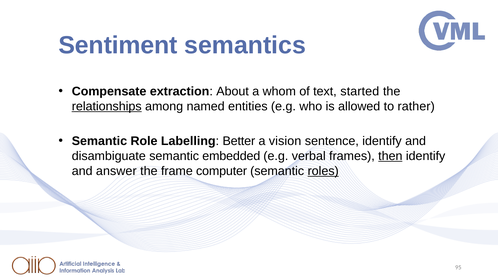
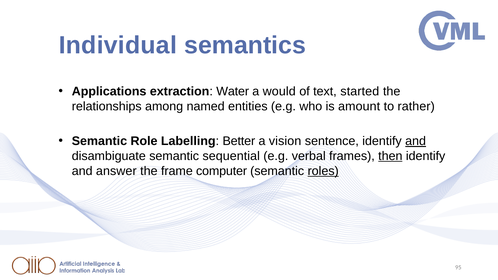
Sentiment: Sentiment -> Individual (118, 45)
Compensate: Compensate -> Applications (109, 91)
About: About -> Water (233, 91)
whom: whom -> would (279, 91)
relationships underline: present -> none (107, 106)
allowed: allowed -> amount (359, 106)
and underline: none -> present (416, 141)
embedded: embedded -> sequential (231, 156)
